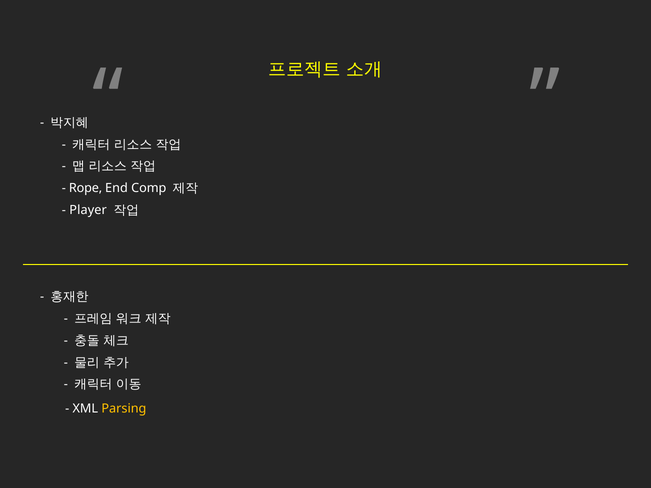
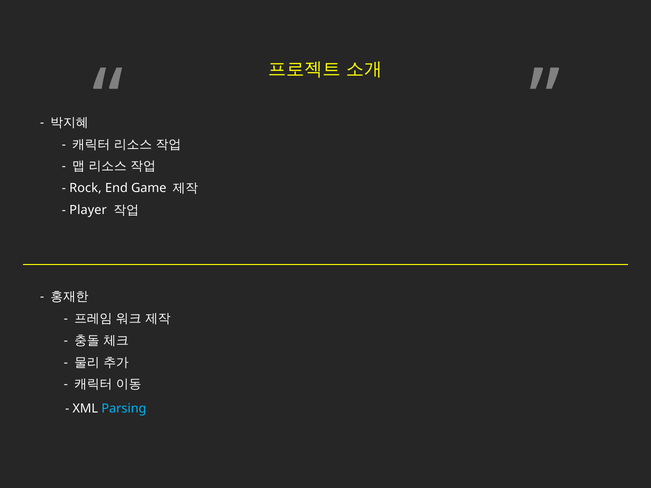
Rope: Rope -> Rock (85, 188)
Comp: Comp -> Game (149, 188)
Parsing colour: yellow -> light blue (124, 409)
